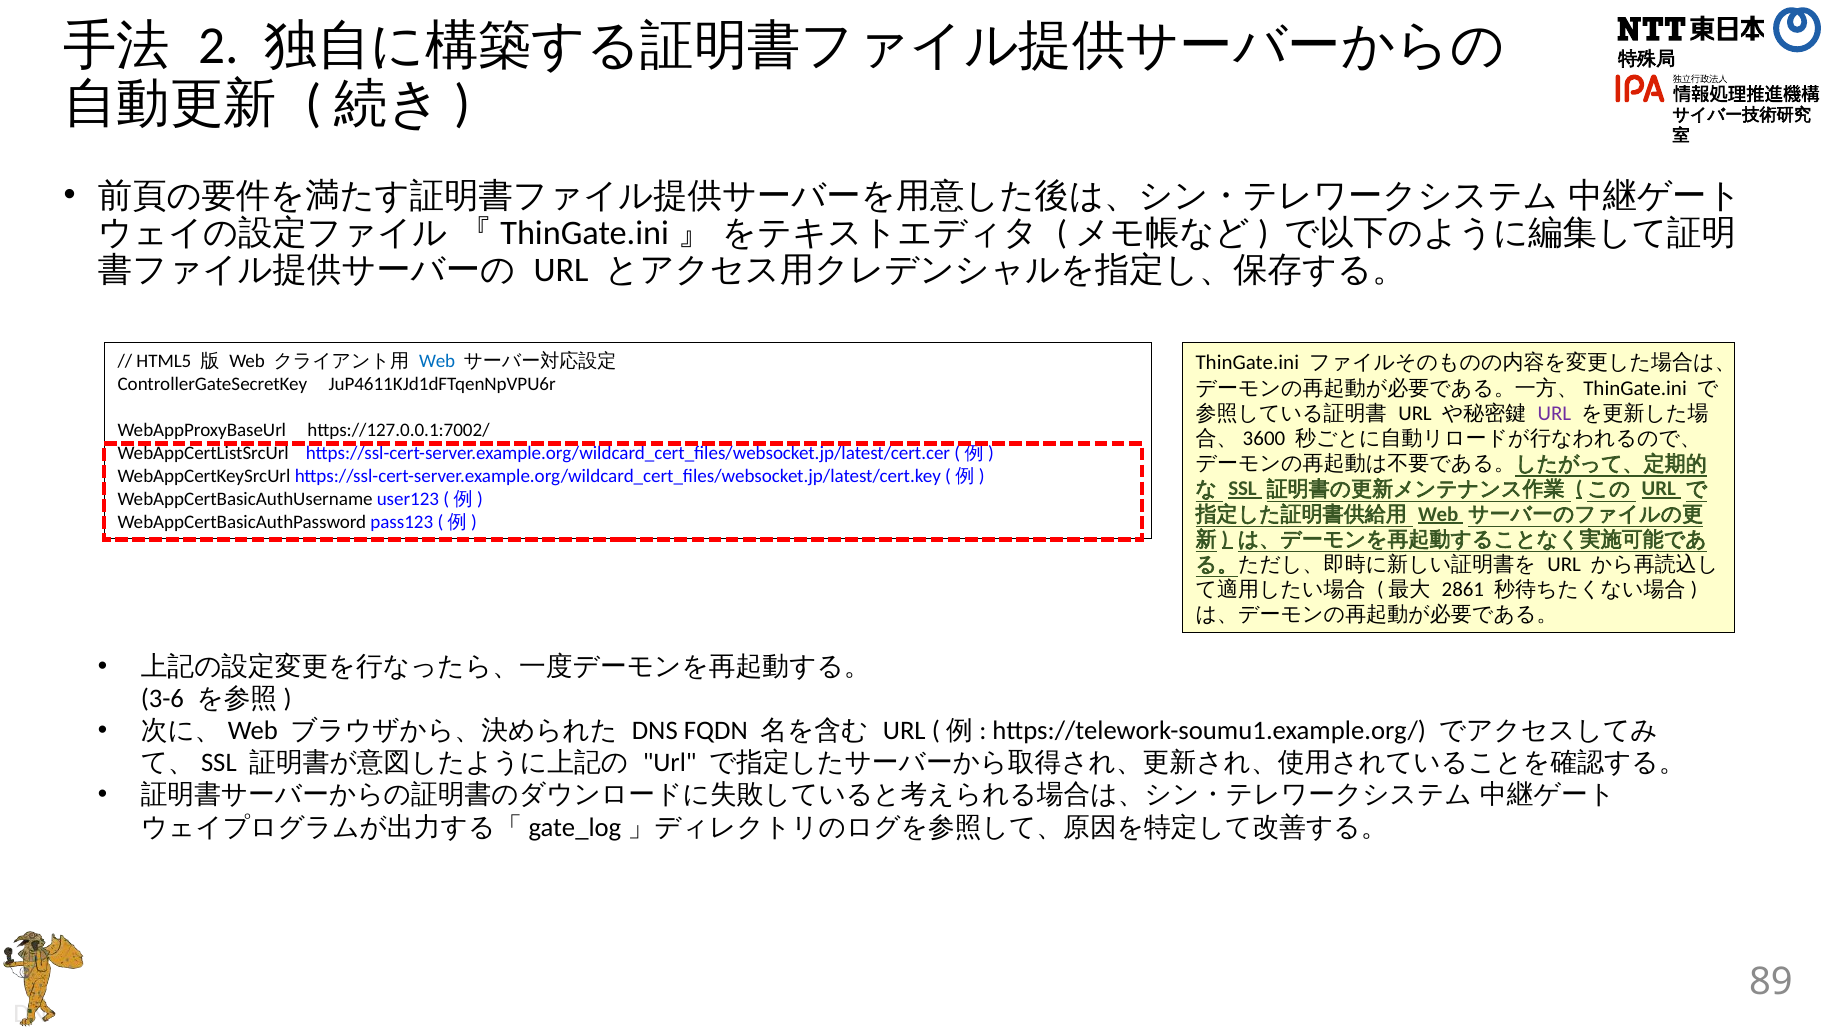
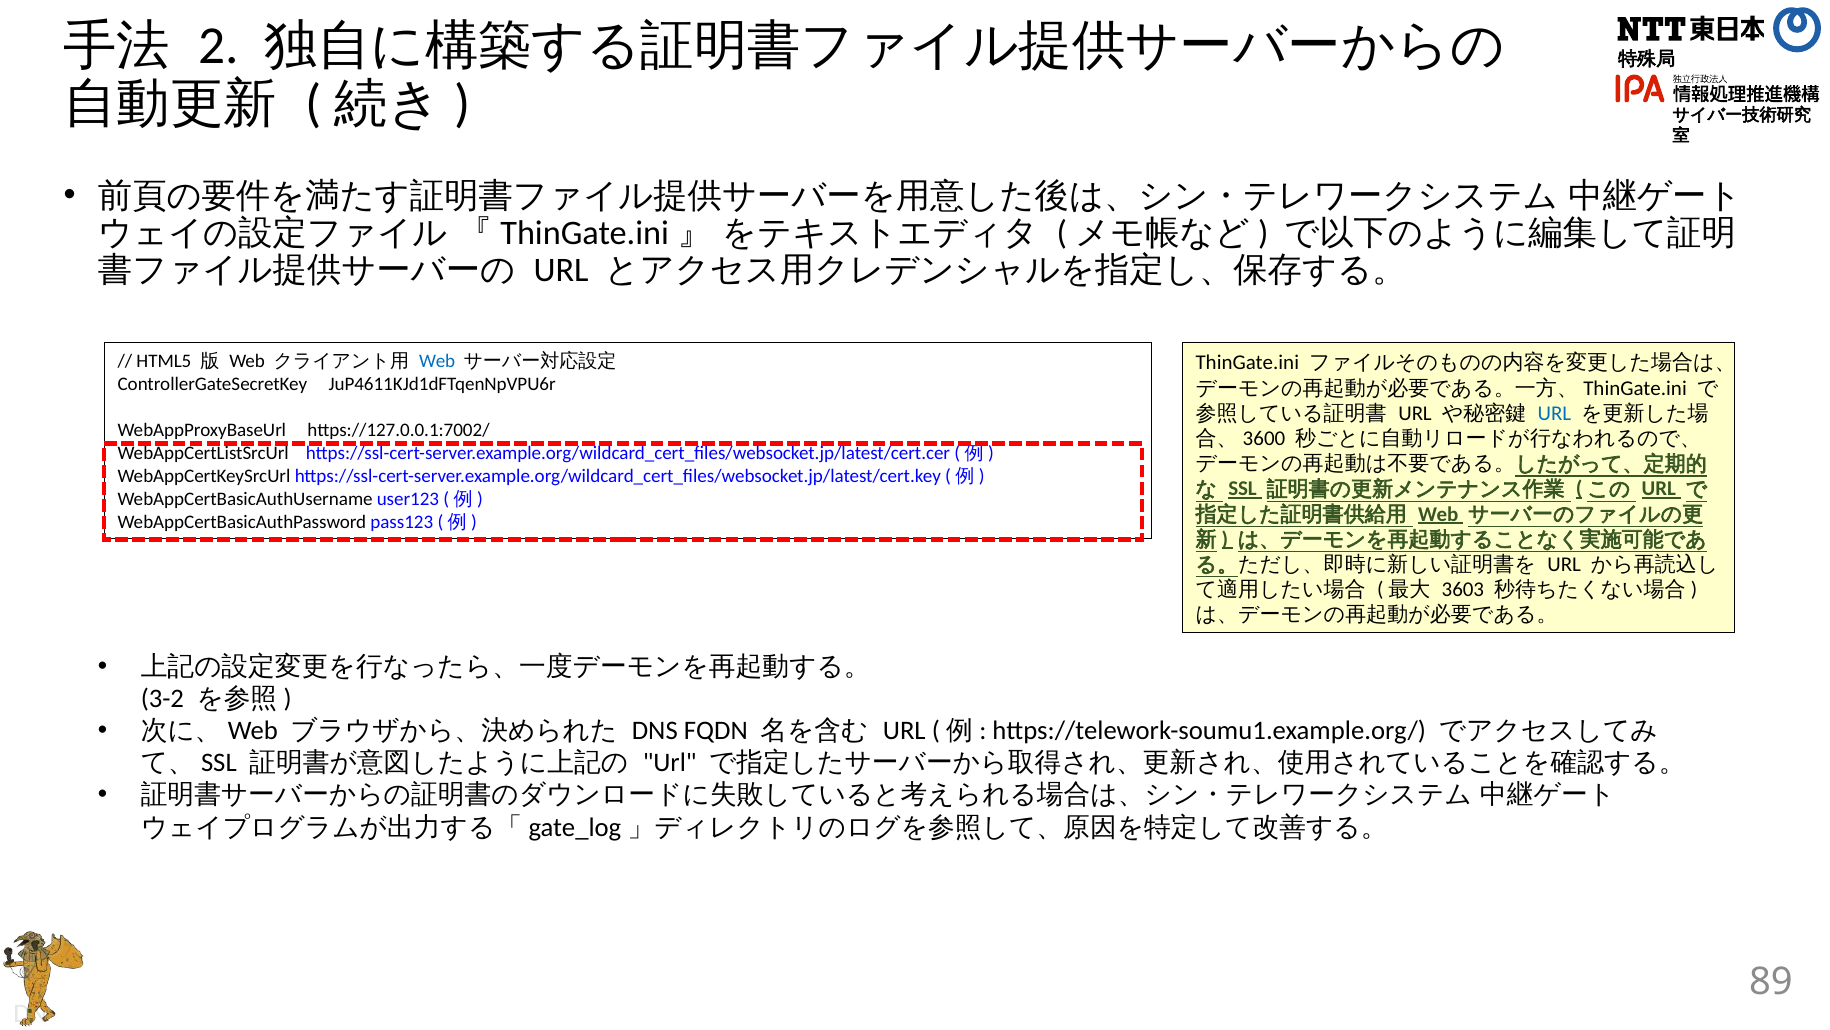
URL colour: purple -> blue (1554, 413)
2861: 2861 -> 3603 (1463, 589)
3-6: 3-6 -> 3-2 (162, 699)
